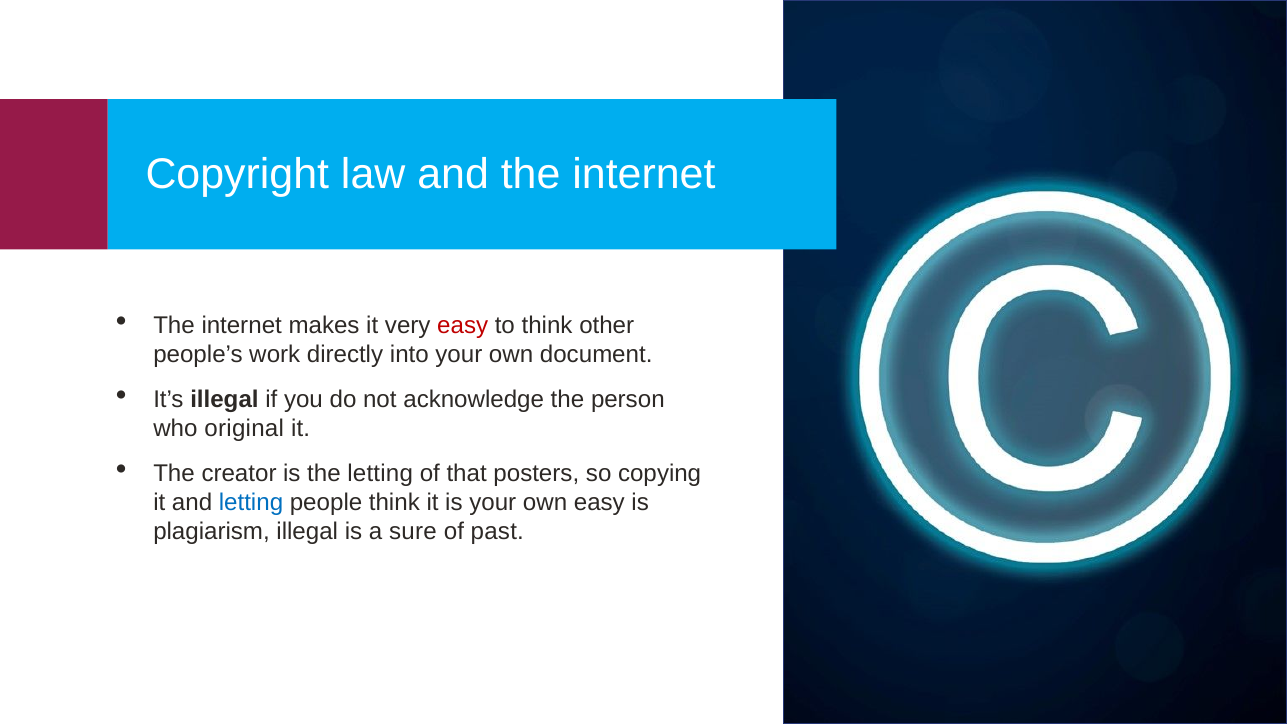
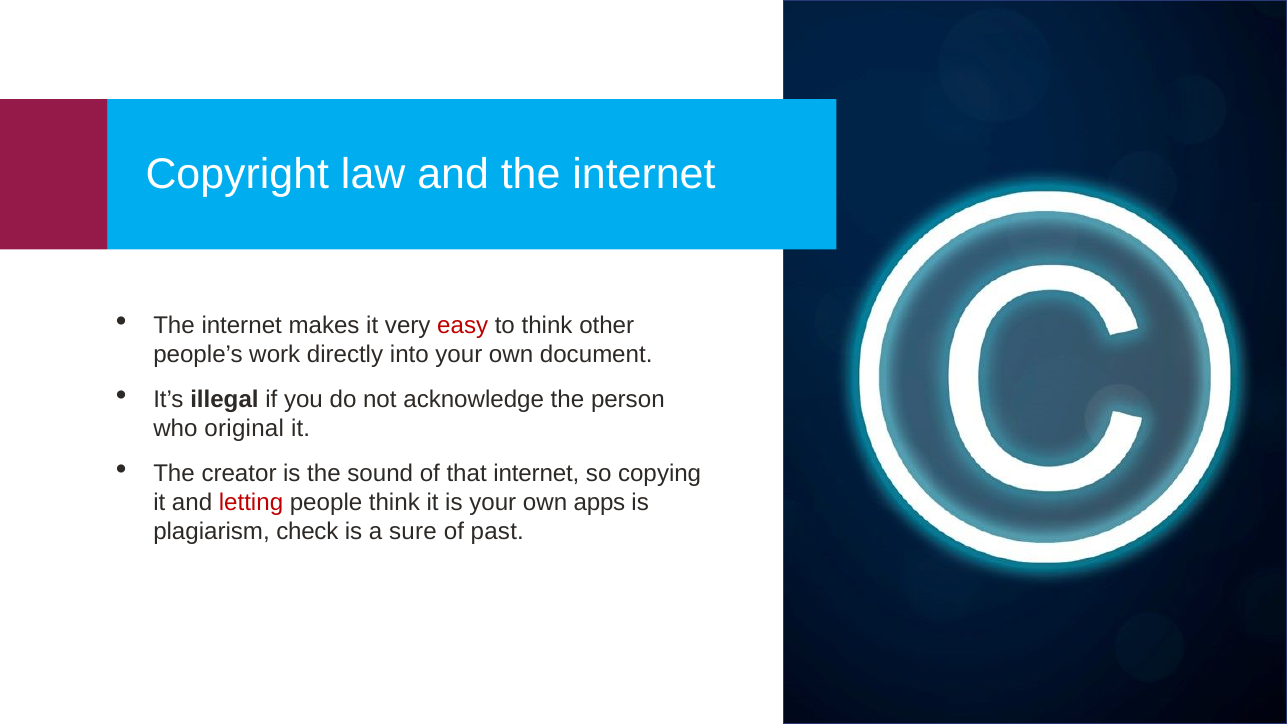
the letting: letting -> sound (380, 473)
that posters: posters -> internet (536, 473)
letting colour: blue -> red (251, 502)
own easy: easy -> apps (599, 502)
plagiarism illegal: illegal -> check (307, 531)
